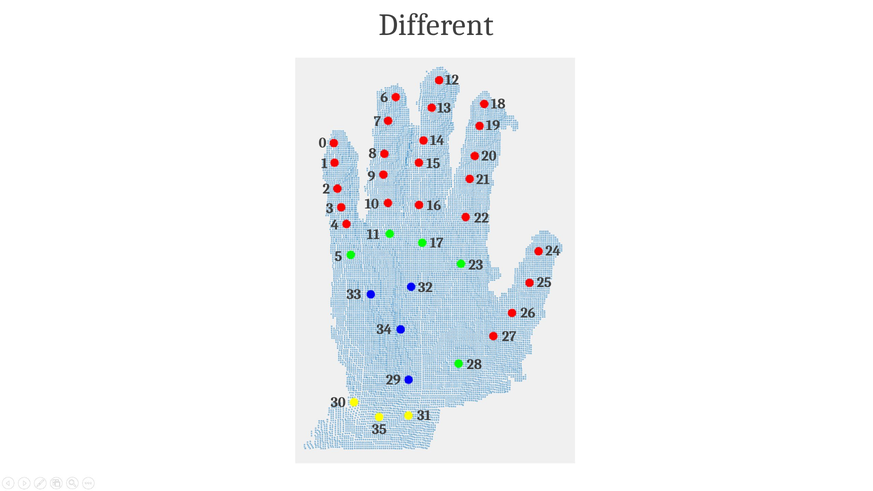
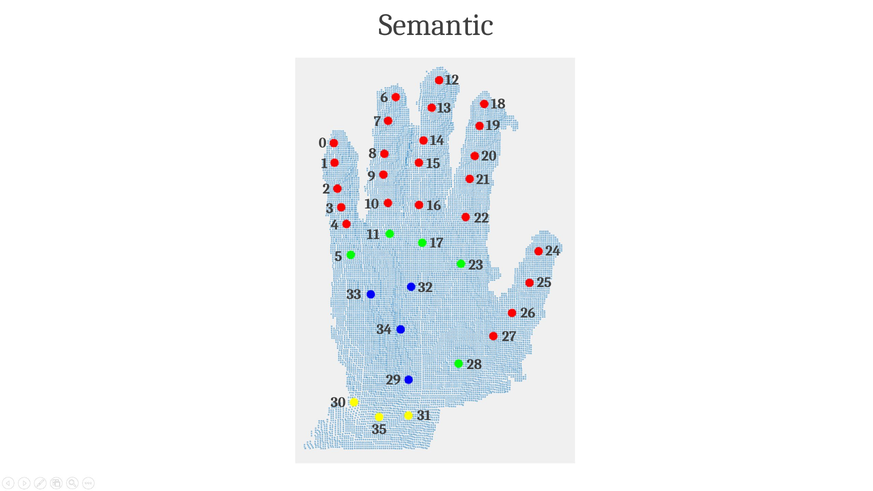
Different: Different -> Semantic (436, 25)
